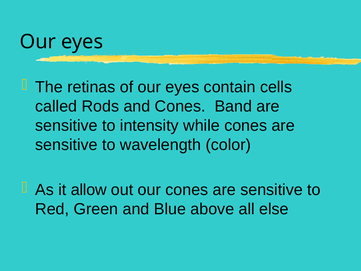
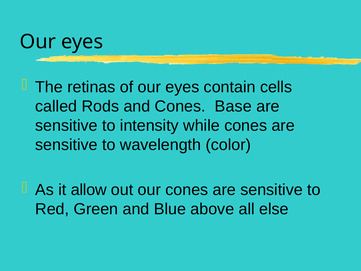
Band: Band -> Base (233, 106)
